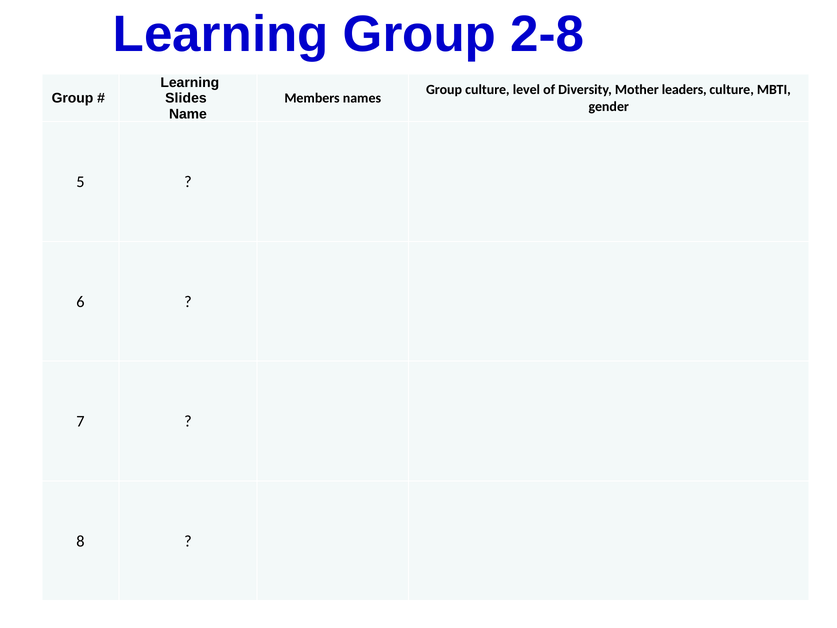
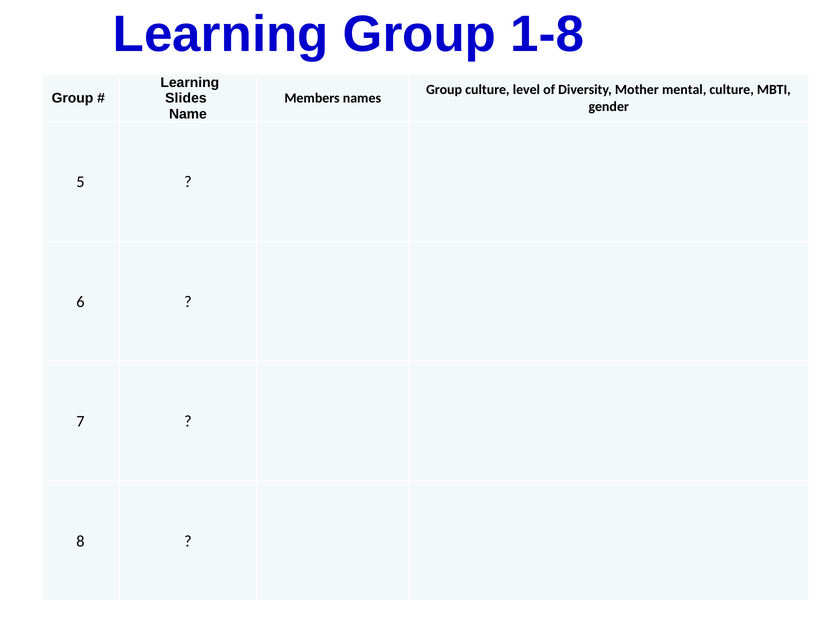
2-8: 2-8 -> 1-8 (547, 34)
leaders: leaders -> mental (684, 90)
